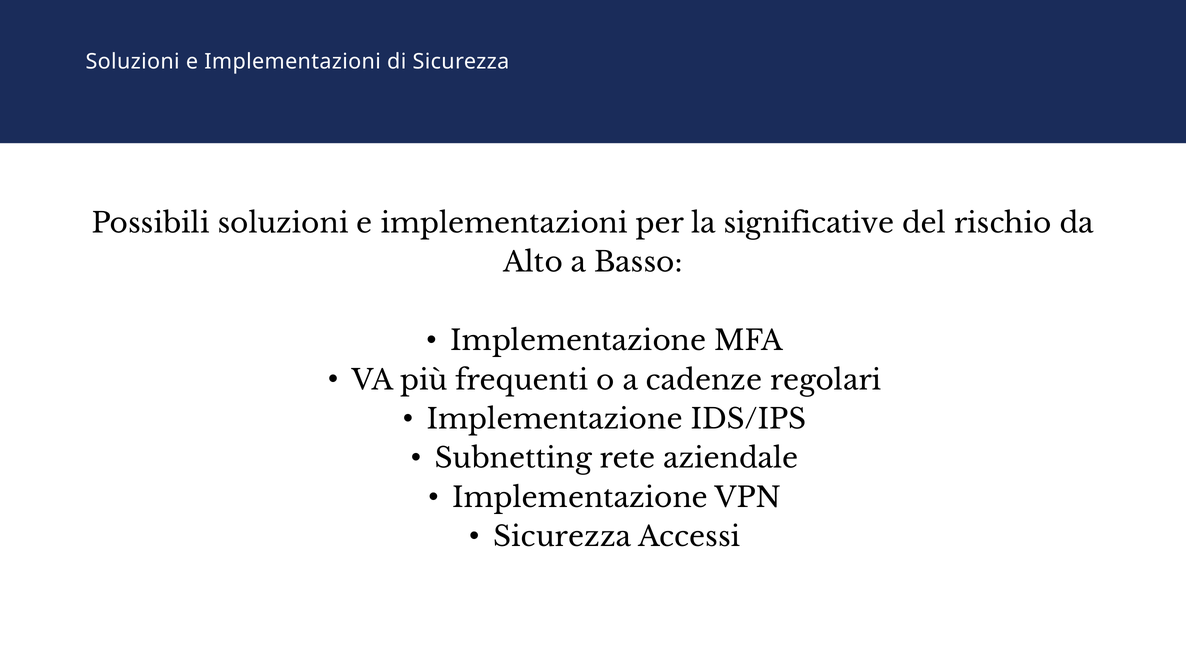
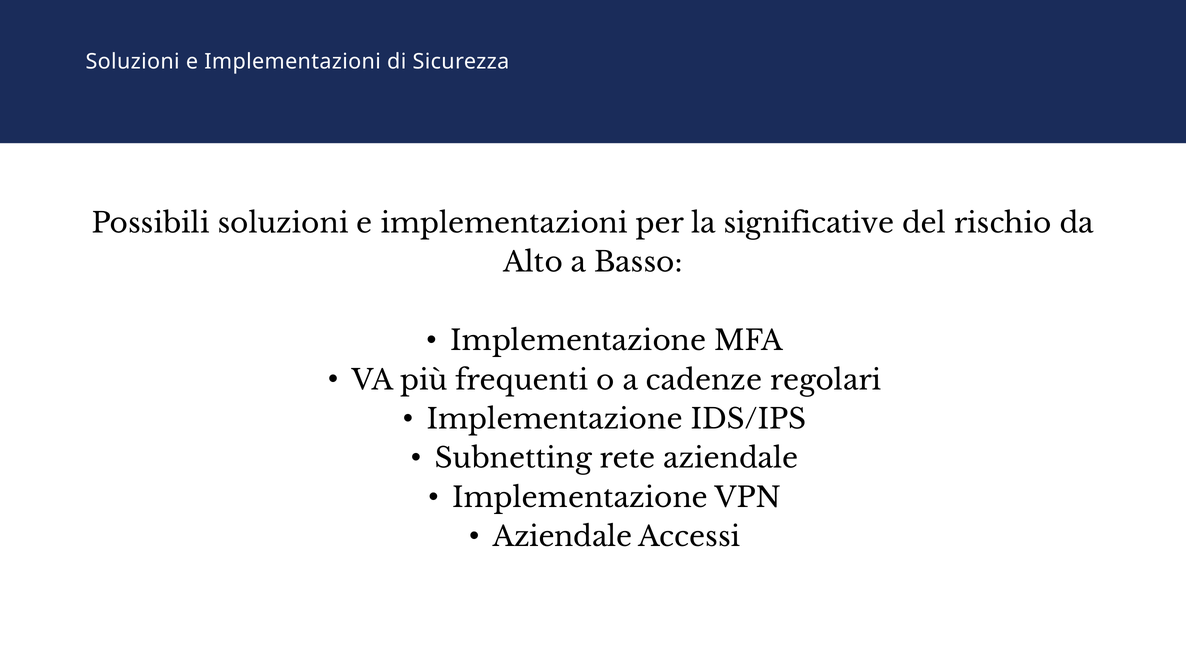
Sicurezza: Sicurezza -> Aziendale (562, 537)
